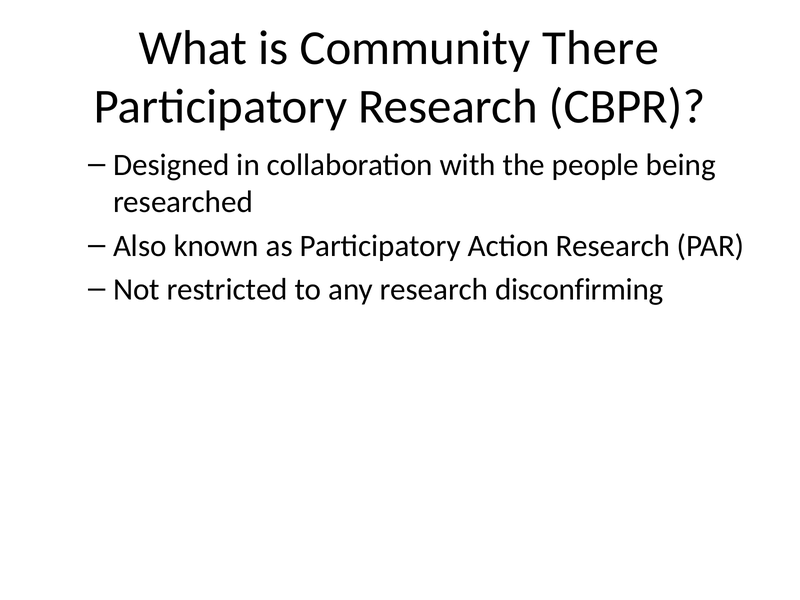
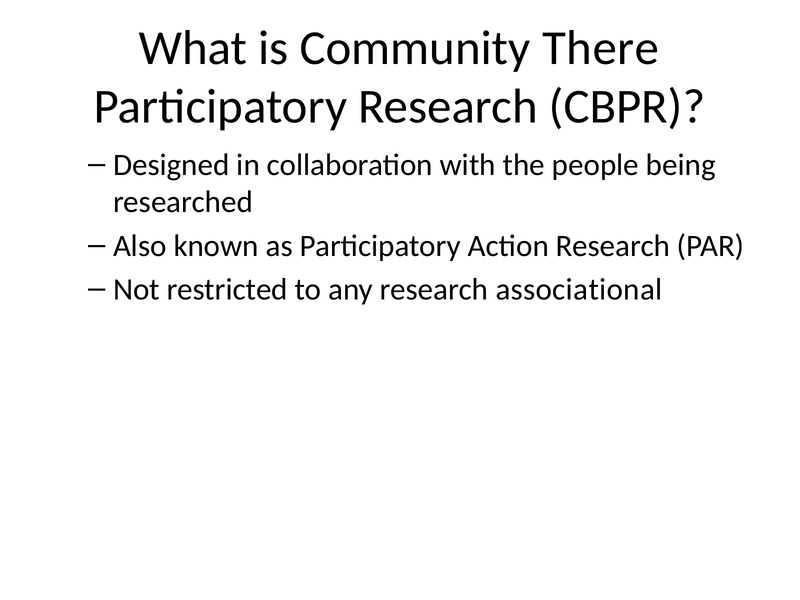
disconfirming: disconfirming -> associational (579, 289)
